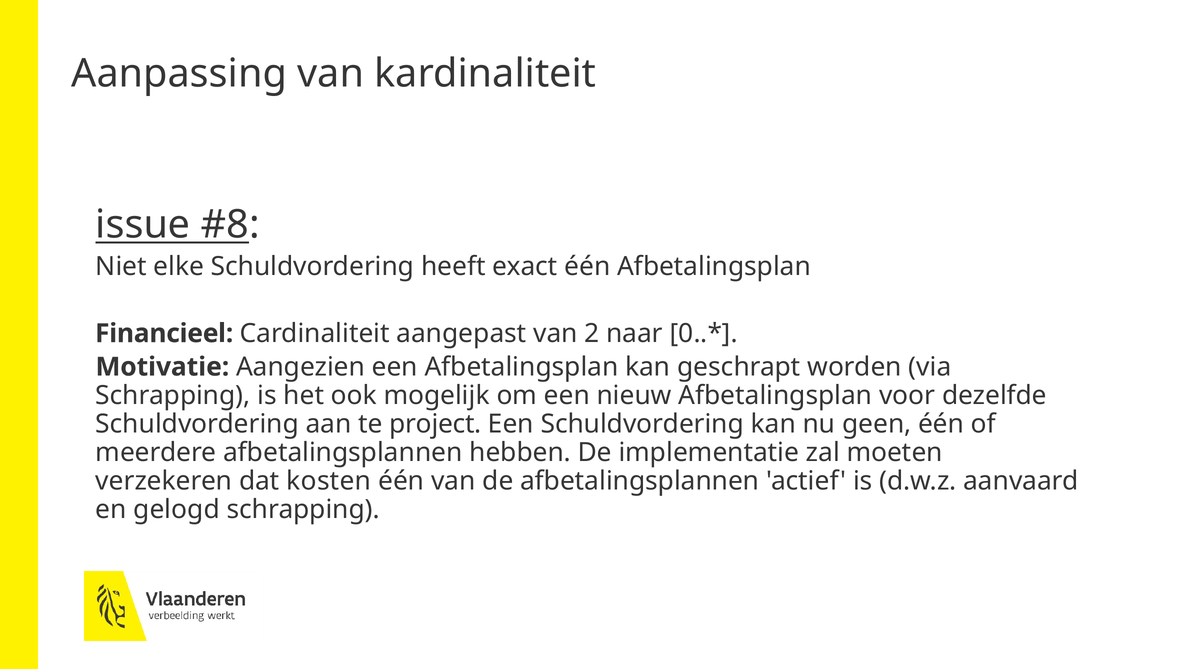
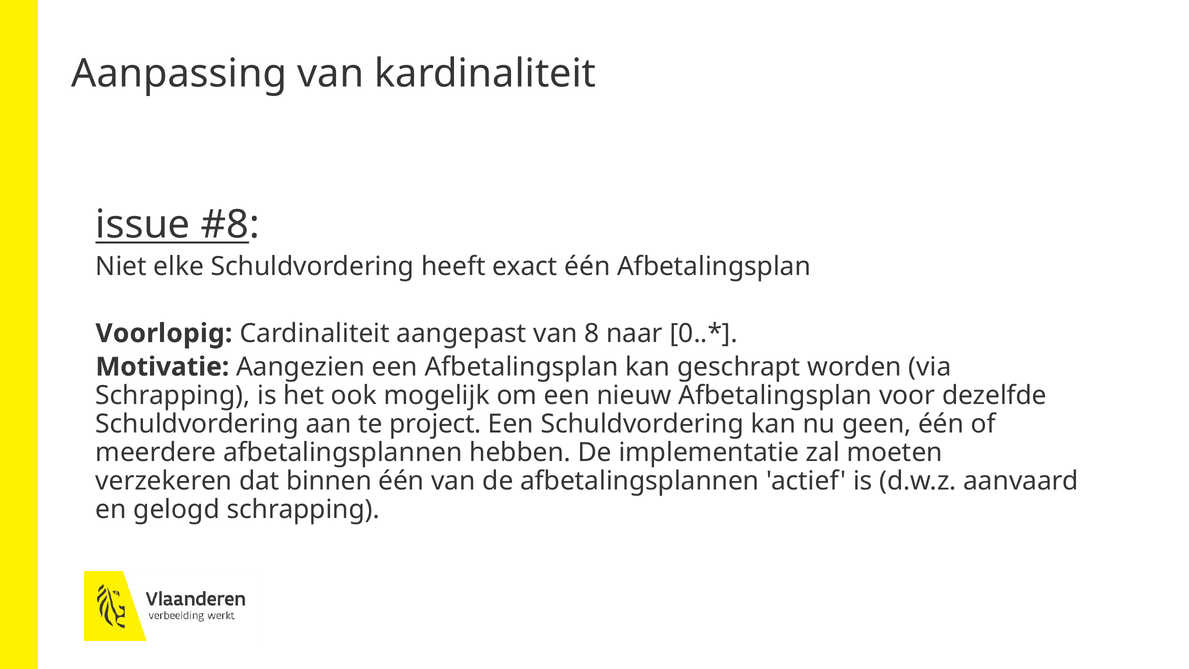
Financieel: Financieel -> Voorlopig (164, 333)
2: 2 -> 8 (592, 333)
kosten: kosten -> binnen (329, 481)
